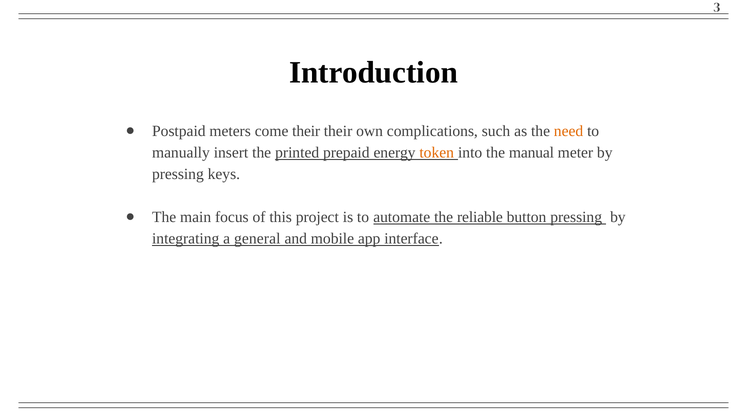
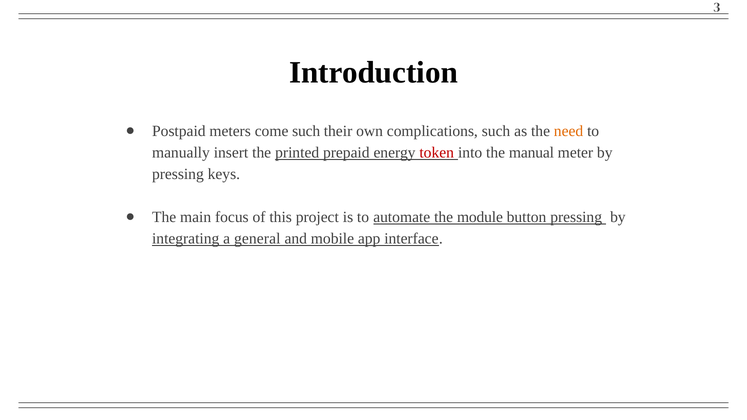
come their: their -> such (306, 131)
token colour: orange -> red (437, 153)
reliable: reliable -> module (480, 217)
